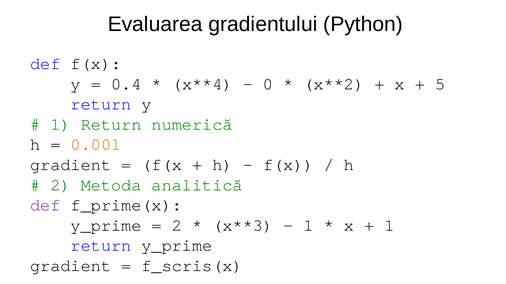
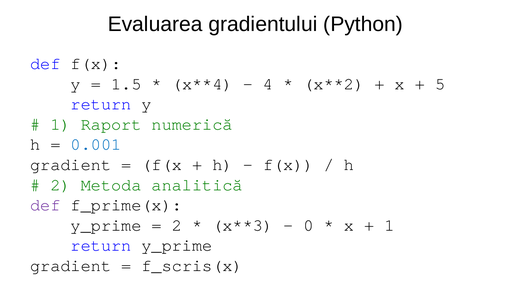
0.4: 0.4 -> 1.5 (126, 84)
0: 0 -> 4 (268, 84)
Return: Return -> Raport (111, 125)
0.001 colour: orange -> blue (96, 145)
1: 1 -> 0 (309, 226)
